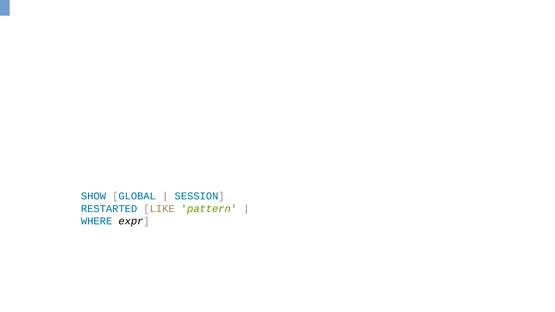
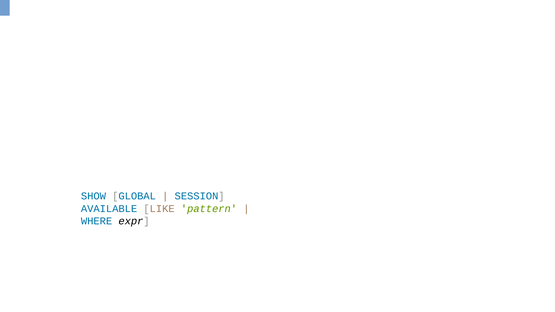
RESTARTED: RESTARTED -> AVAILABLE (109, 209)
